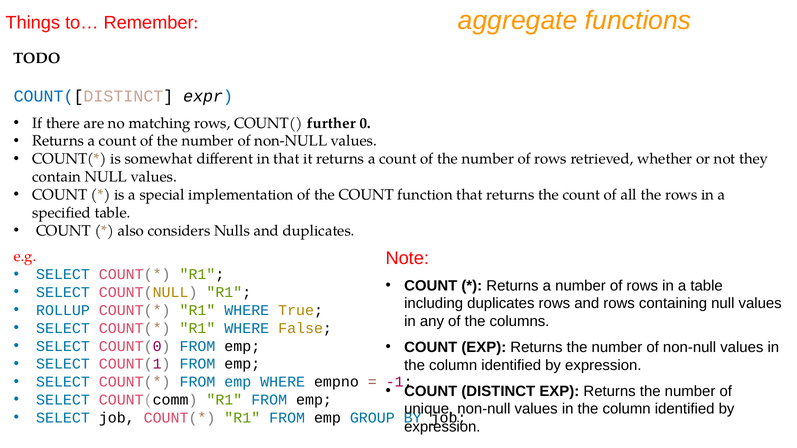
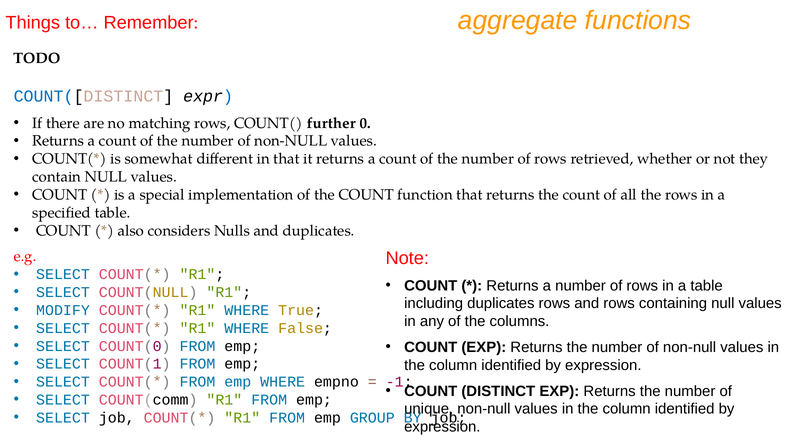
ROLLUP: ROLLUP -> MODIFY (63, 310)
